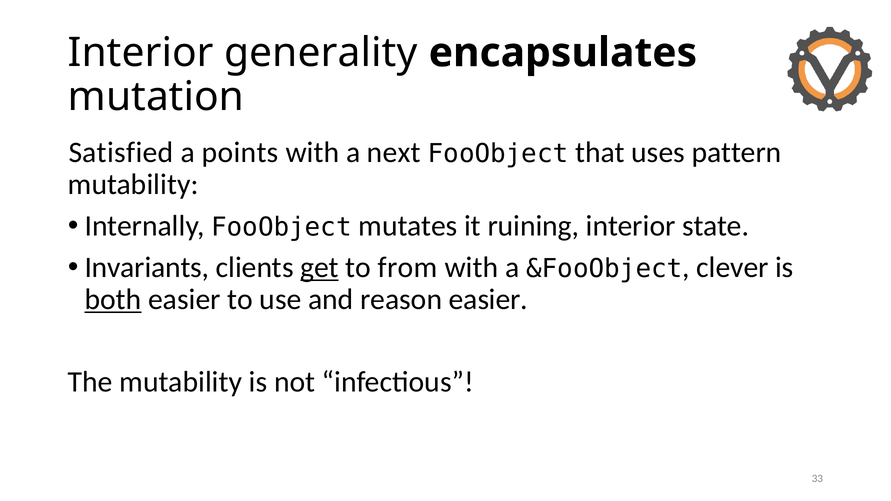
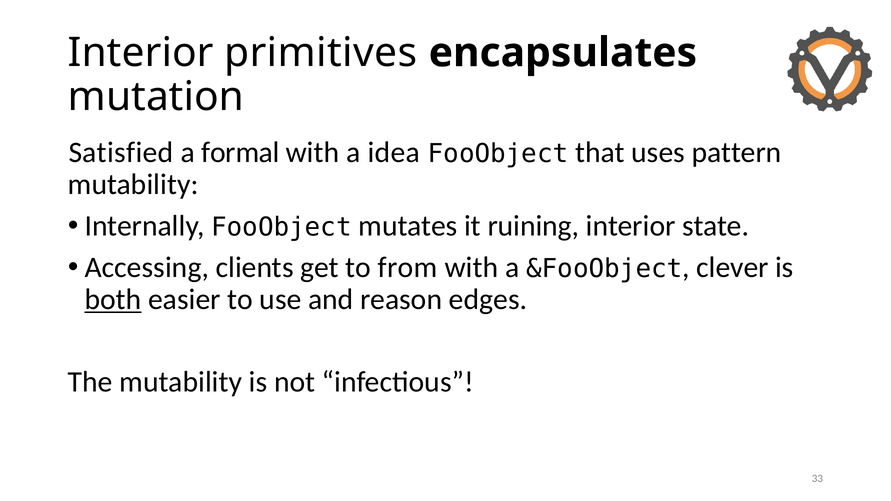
generality: generality -> primitives (321, 53)
points: points -> formal (241, 153)
next: next -> idea (394, 153)
Invariants: Invariants -> Accessing (147, 267)
get underline: present -> none (320, 267)
reason easier: easier -> edges (488, 300)
